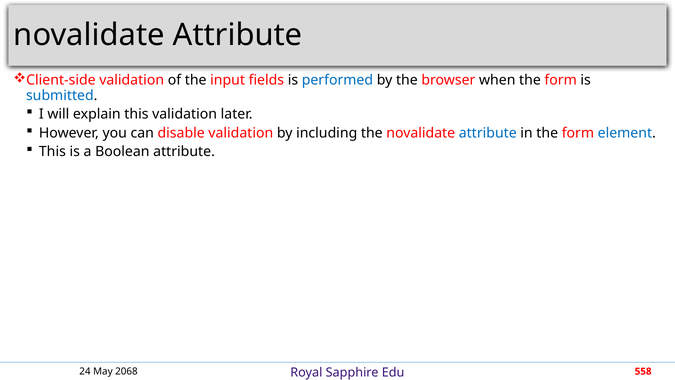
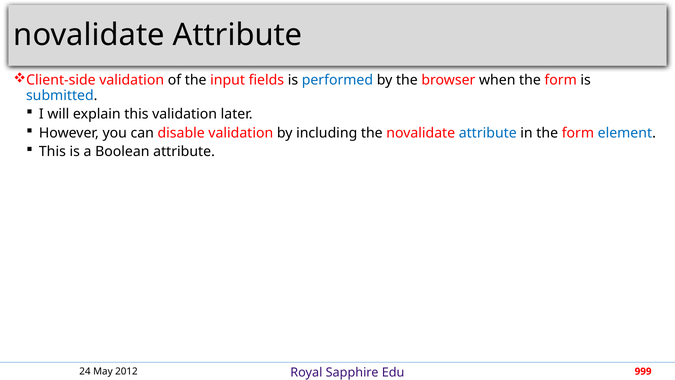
2068: 2068 -> 2012 (126, 371)
558: 558 -> 999 (643, 371)
